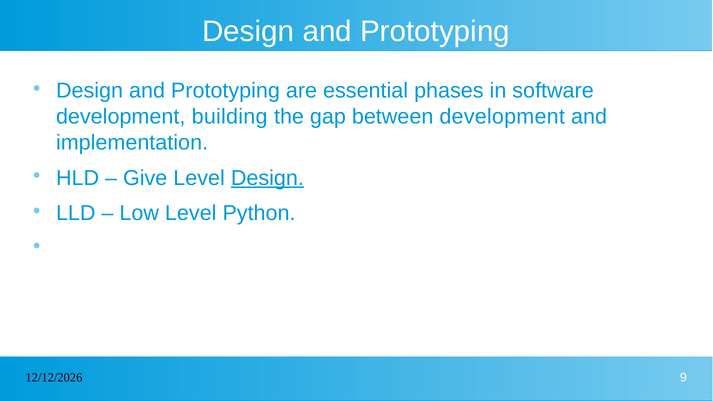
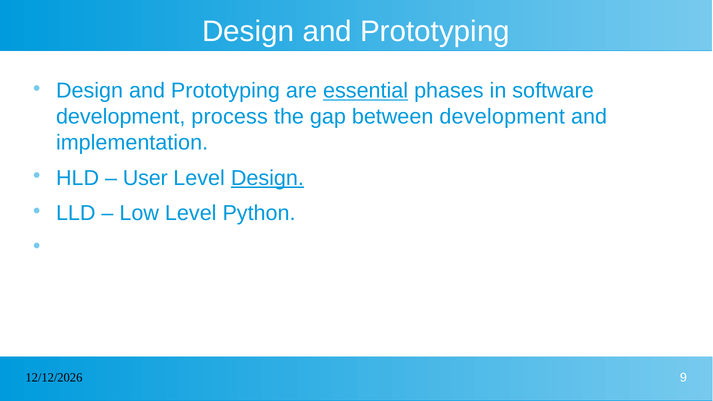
essential underline: none -> present (366, 91)
building: building -> process (230, 117)
Give: Give -> User (145, 178)
